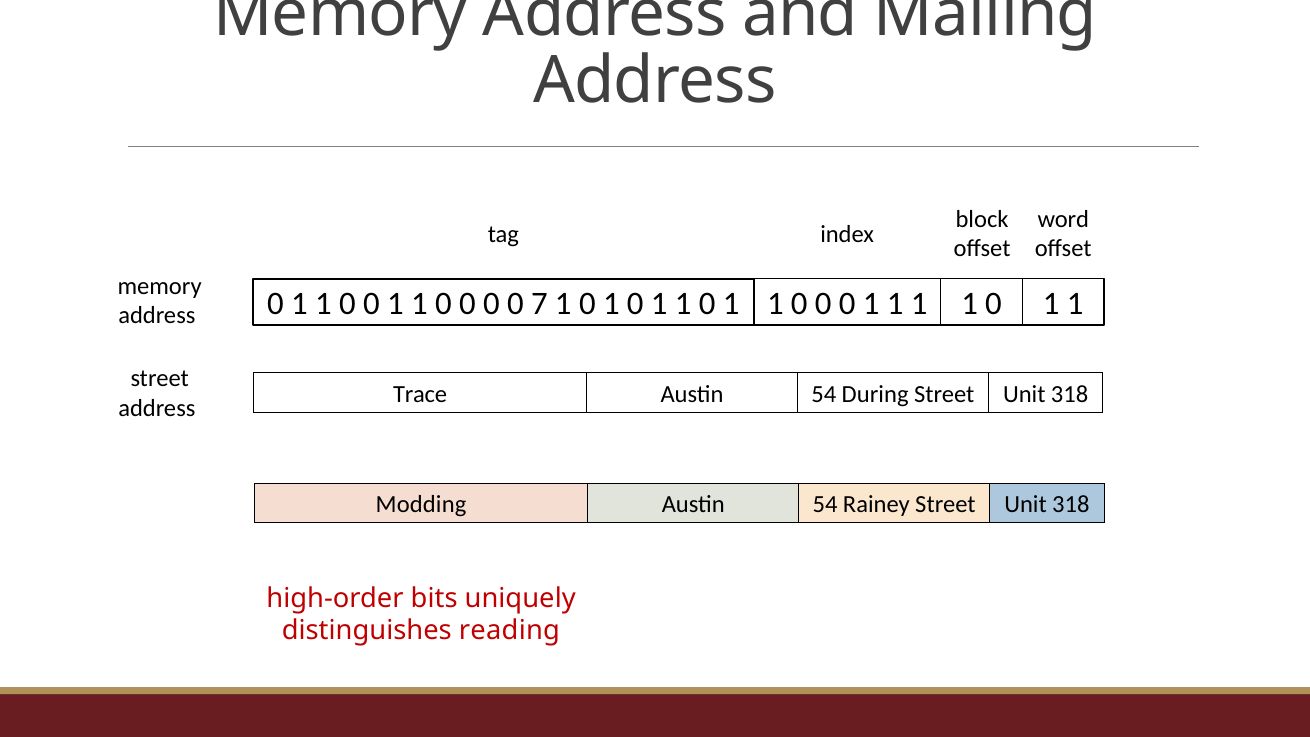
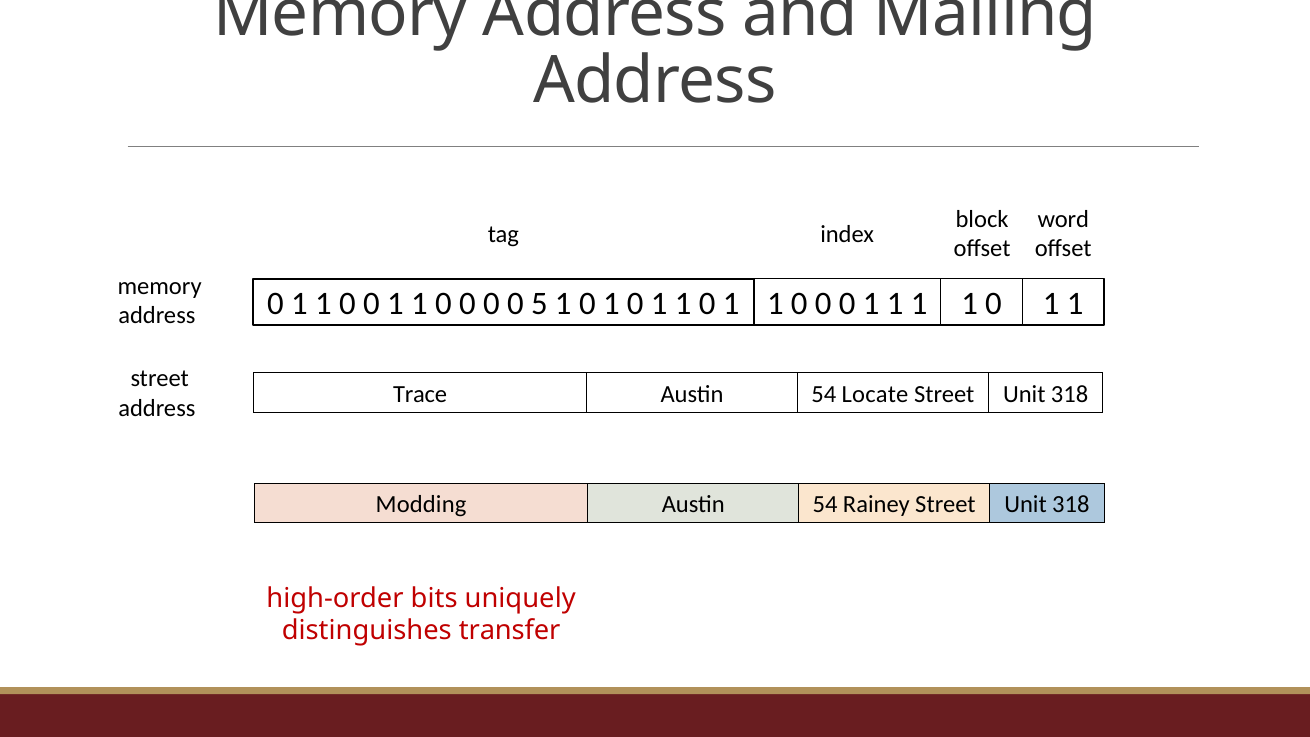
7: 7 -> 5 (539, 304)
During: During -> Locate (875, 394)
reading: reading -> transfer (510, 631)
